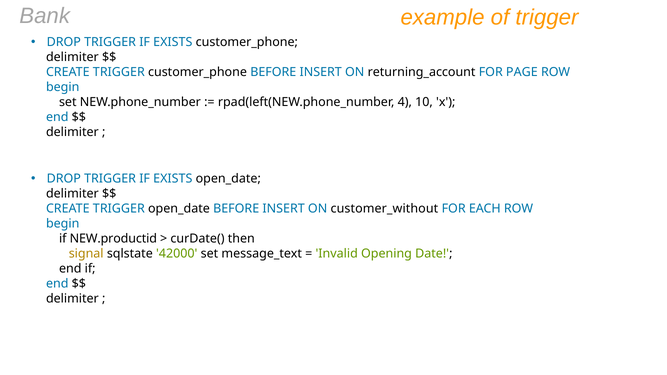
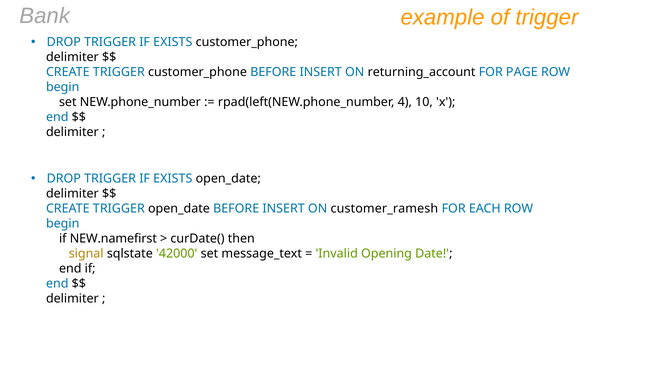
customer_without: customer_without -> customer_ramesh (384, 209)
NEW.productid: NEW.productid -> NEW.namefirst (113, 239)
